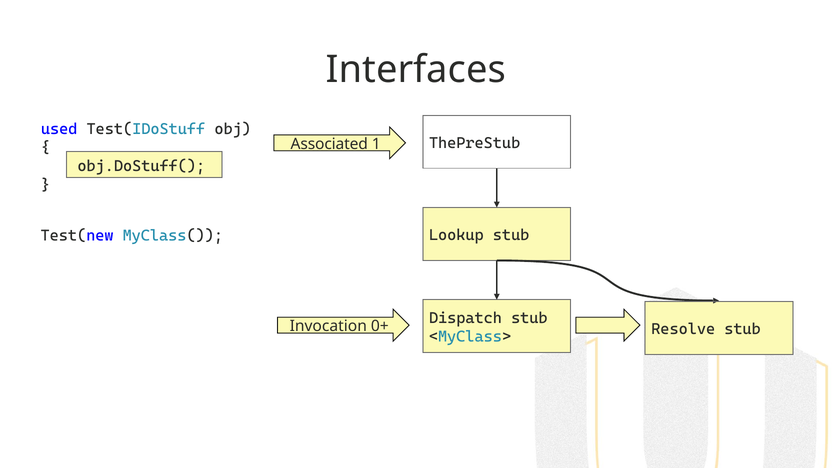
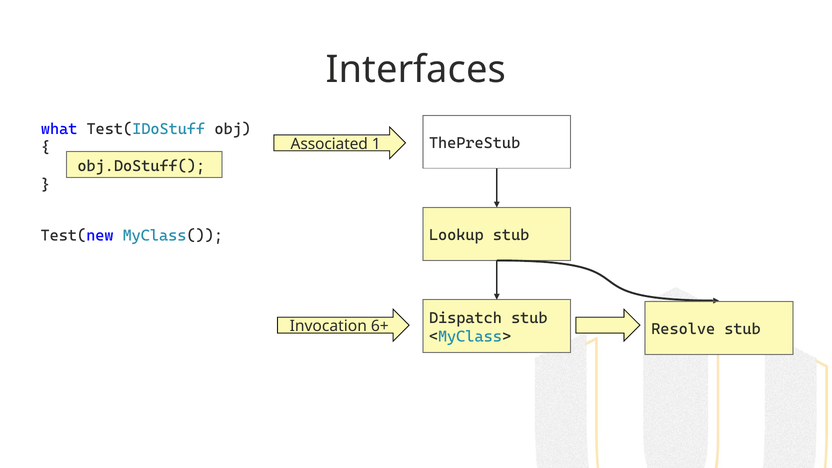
used: used -> what (59, 129)
0+: 0+ -> 6+ (380, 326)
